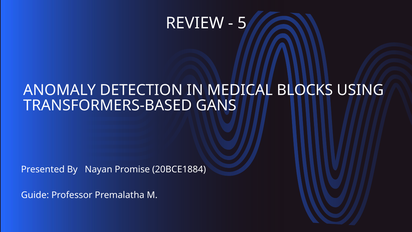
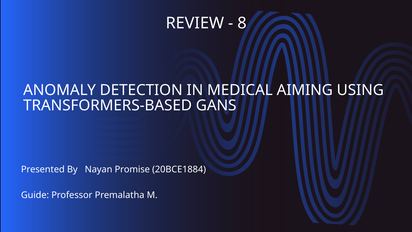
5: 5 -> 8 (242, 23)
BLOCKS: BLOCKS -> AIMING (305, 90)
